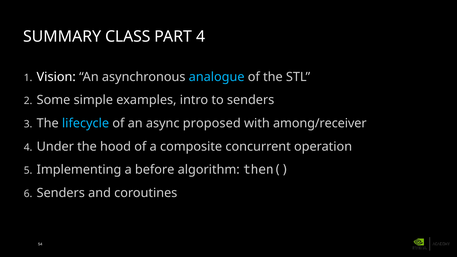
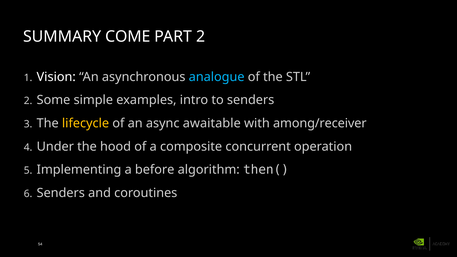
CLASS: CLASS -> COME (128, 37)
PART 4: 4 -> 2 (201, 37)
lifecycle colour: light blue -> yellow (86, 123)
proposed: proposed -> awaitable (212, 123)
